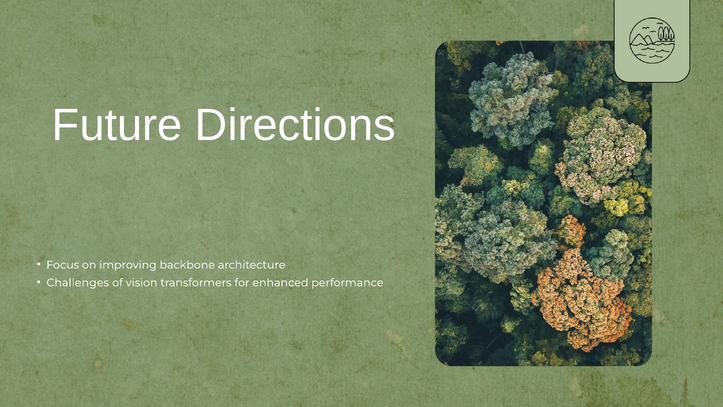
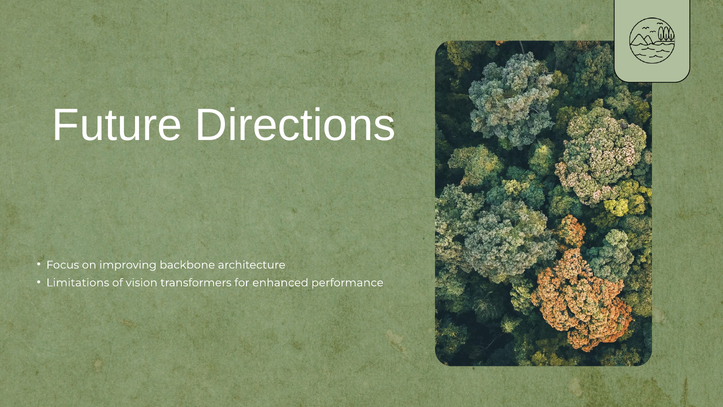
Challenges: Challenges -> Limitations (78, 282)
